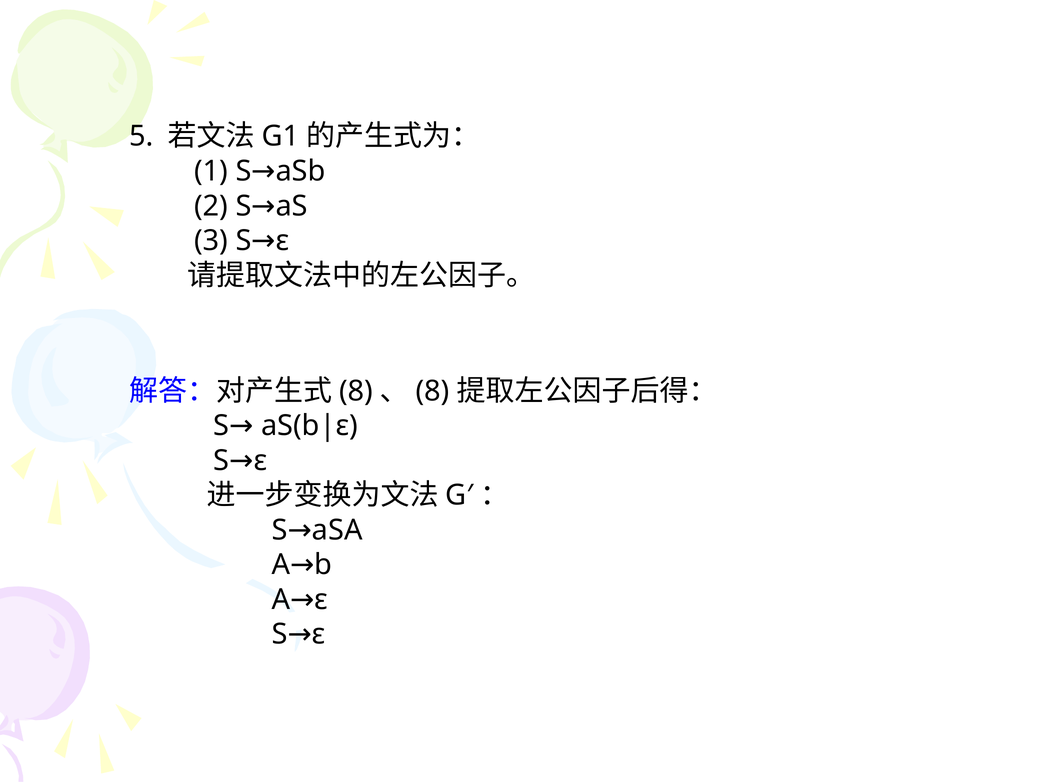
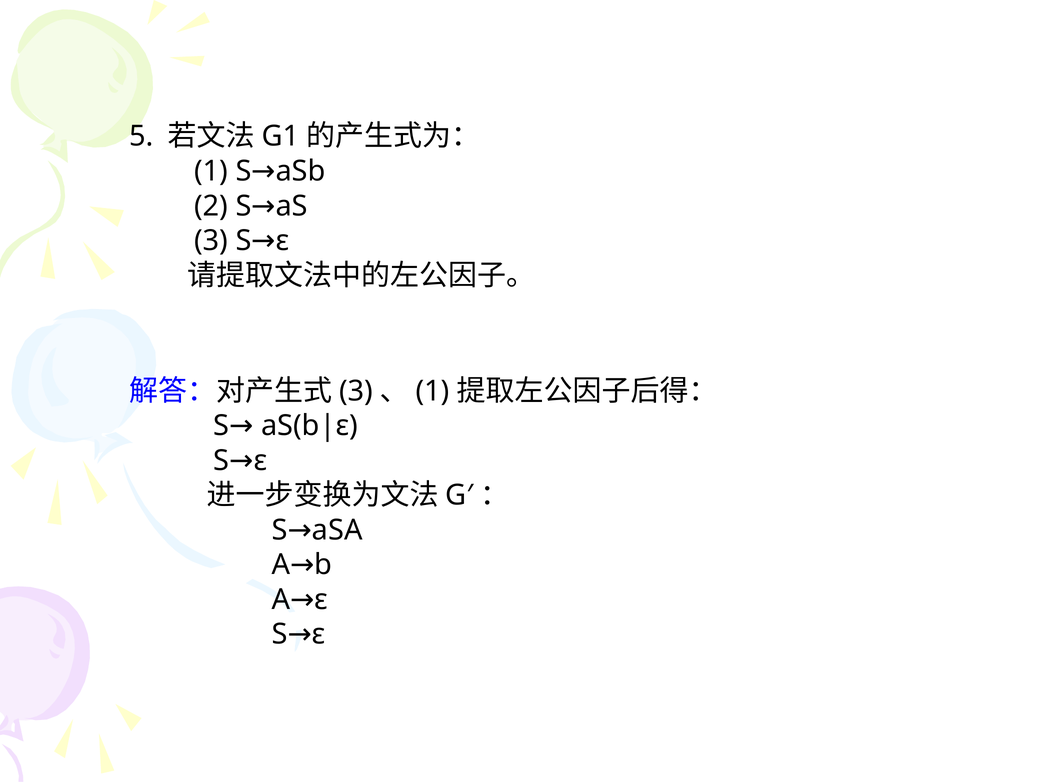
8: 8 -> 3 (356, 391)
8: 8 -> 1 (433, 391)
